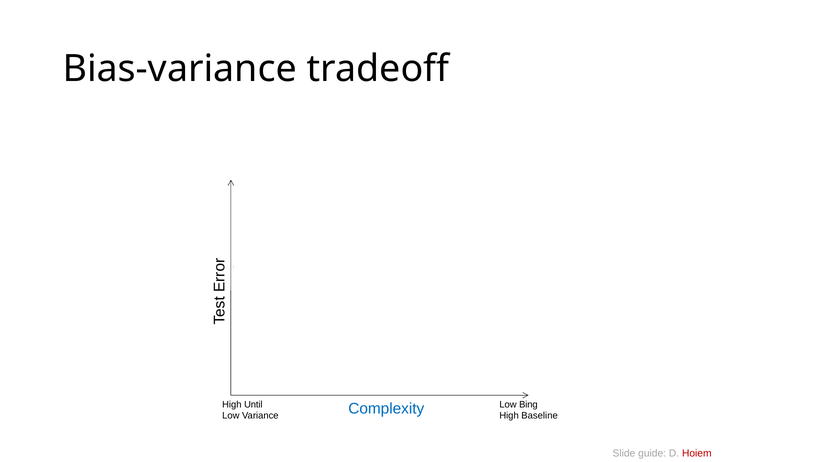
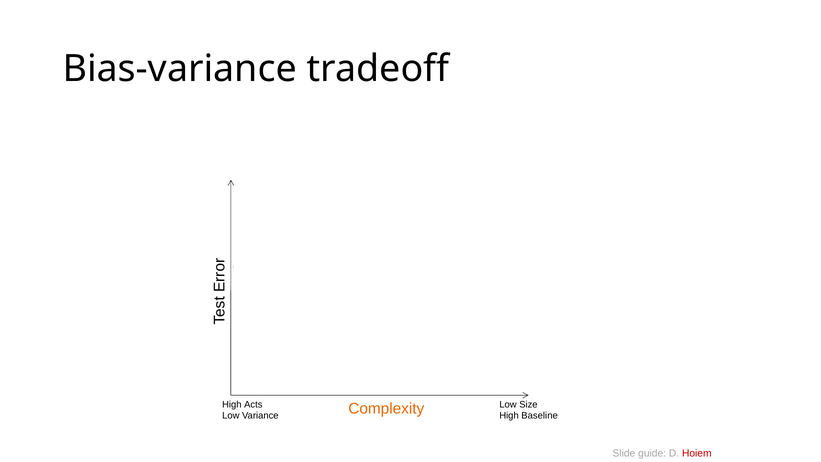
Until: Until -> Acts (253, 404)
Complexity colour: blue -> orange (386, 408)
Bing: Bing -> Size (528, 404)
